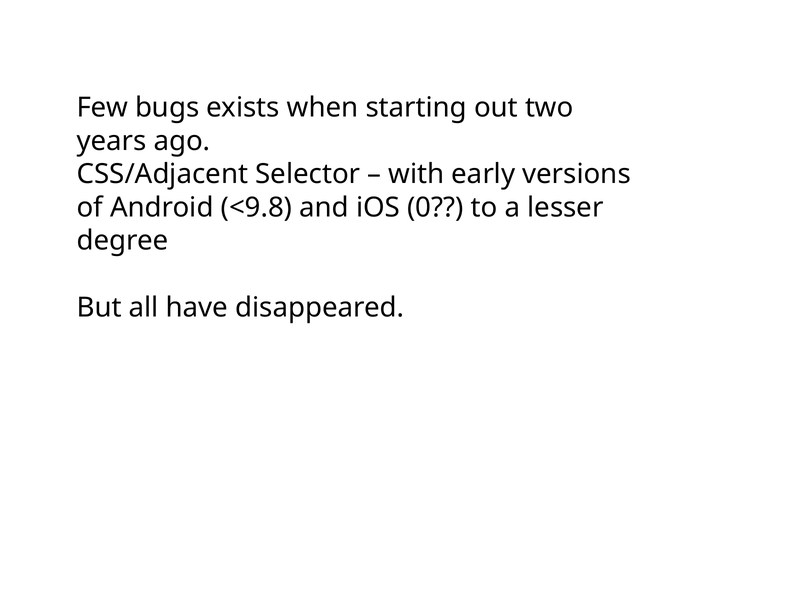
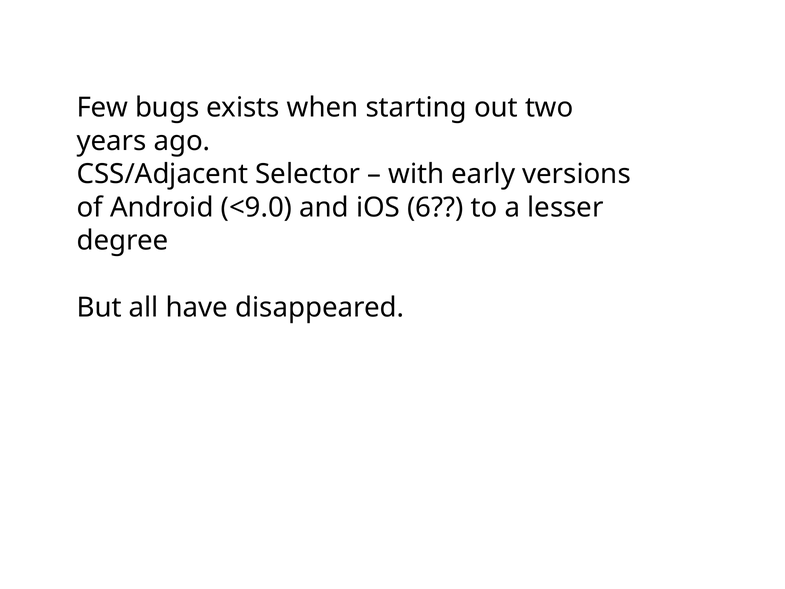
<9.8: <9.8 -> <9.0 (256, 207)
0: 0 -> 6 (435, 207)
